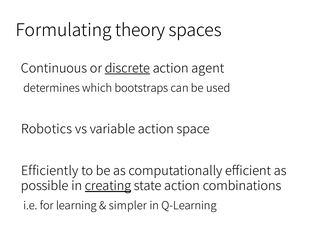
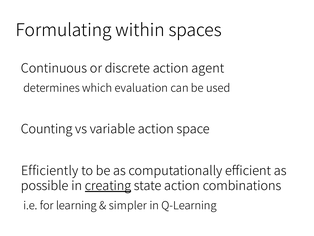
theory: theory -> within (140, 30)
discrete underline: present -> none (127, 68)
bootstraps: bootstraps -> evaluation (141, 88)
Robotics: Robotics -> Counting (47, 129)
